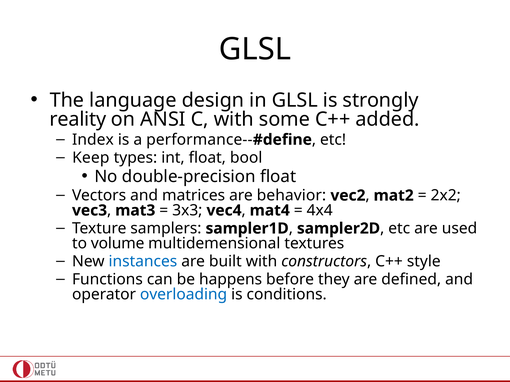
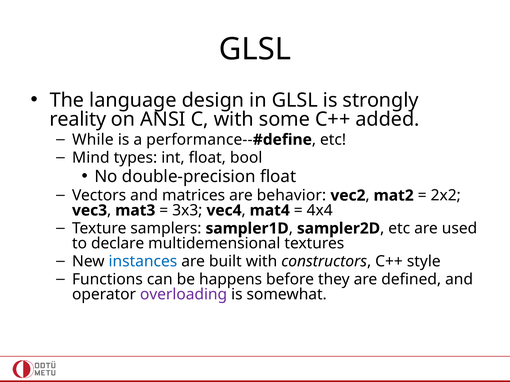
Index: Index -> While (93, 140)
Keep: Keep -> Mind (91, 158)
volume: volume -> declare (118, 244)
overloading colour: blue -> purple (184, 295)
conditions: conditions -> somewhat (287, 295)
